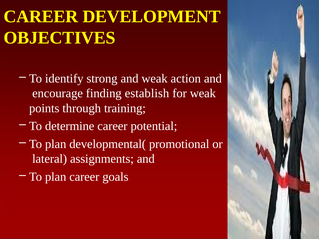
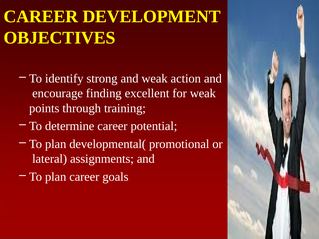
establish: establish -> excellent (147, 93)
